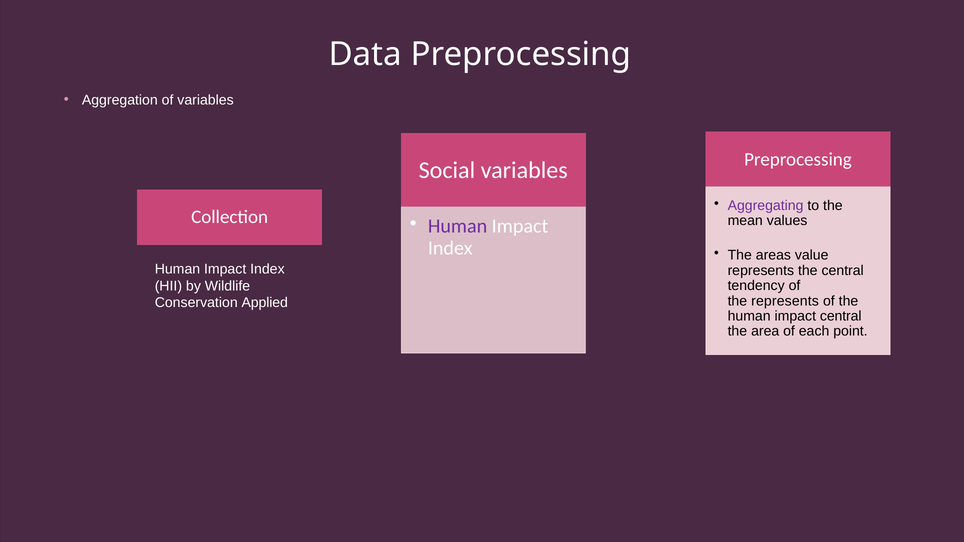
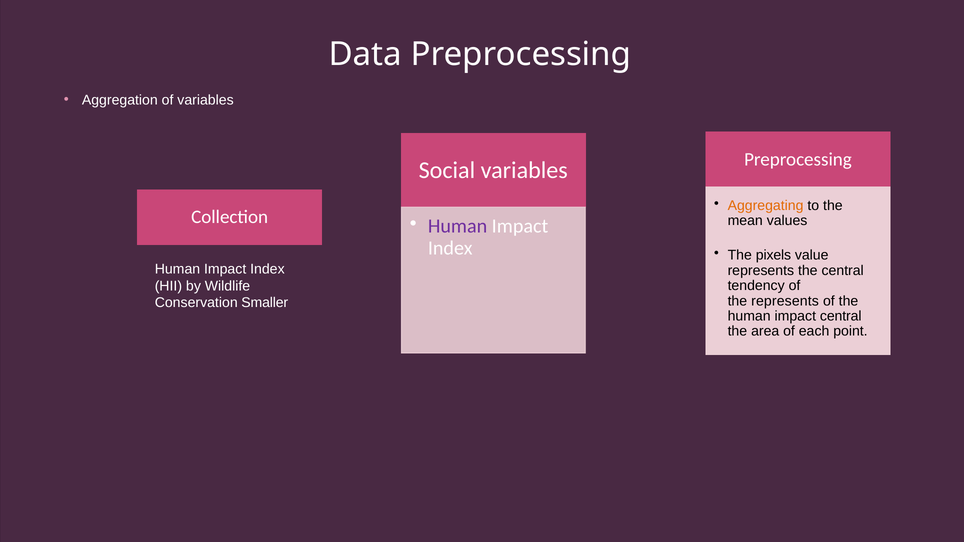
Aggregating colour: purple -> orange (766, 206)
areas: areas -> pixels (773, 255)
Applied: Applied -> Smaller (265, 303)
